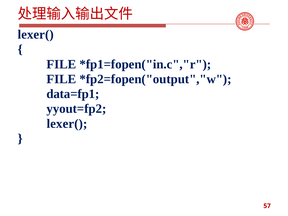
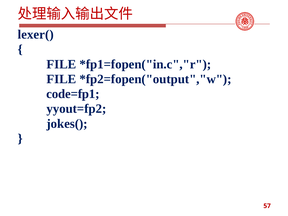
data=fp1: data=fp1 -> code=fp1 (73, 94)
lexer(: lexer( -> jokes( (67, 124)
